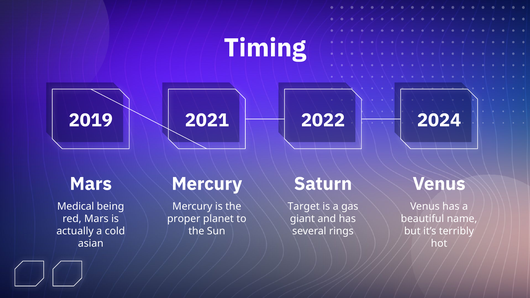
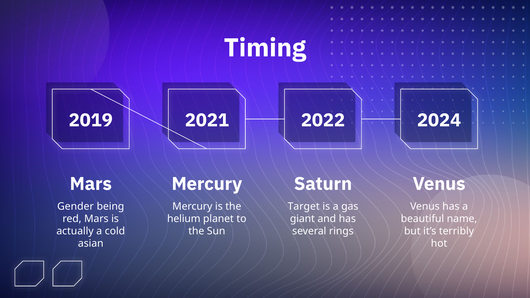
Medical: Medical -> Gender (76, 206)
proper: proper -> helium (184, 219)
